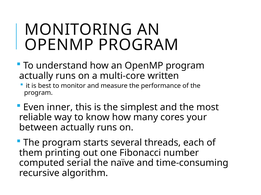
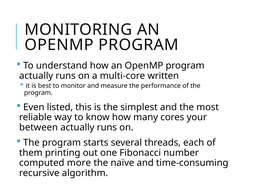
inner: inner -> listed (60, 108)
serial: serial -> more (79, 163)
